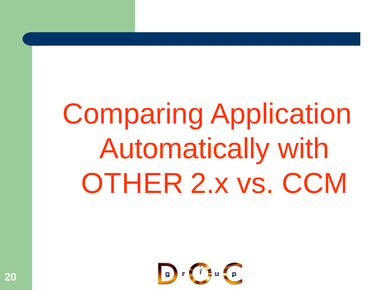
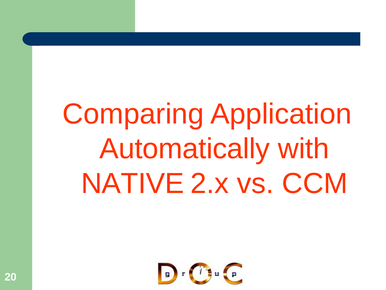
OTHER: OTHER -> NATIVE (133, 183)
